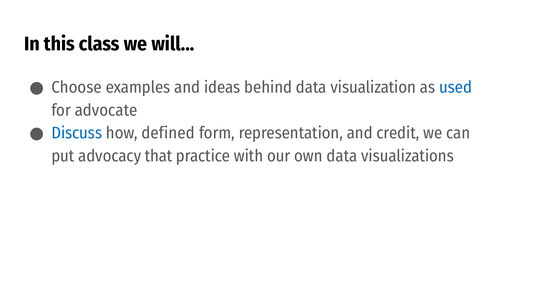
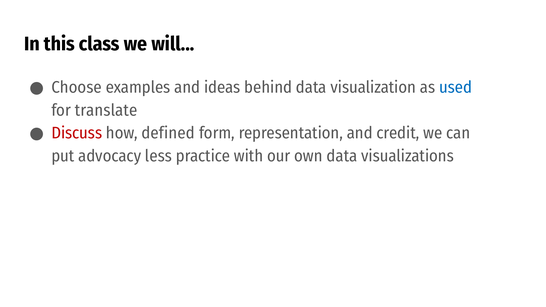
advocate: advocate -> translate (106, 110)
Discuss colour: blue -> red (77, 133)
that: that -> less (158, 156)
